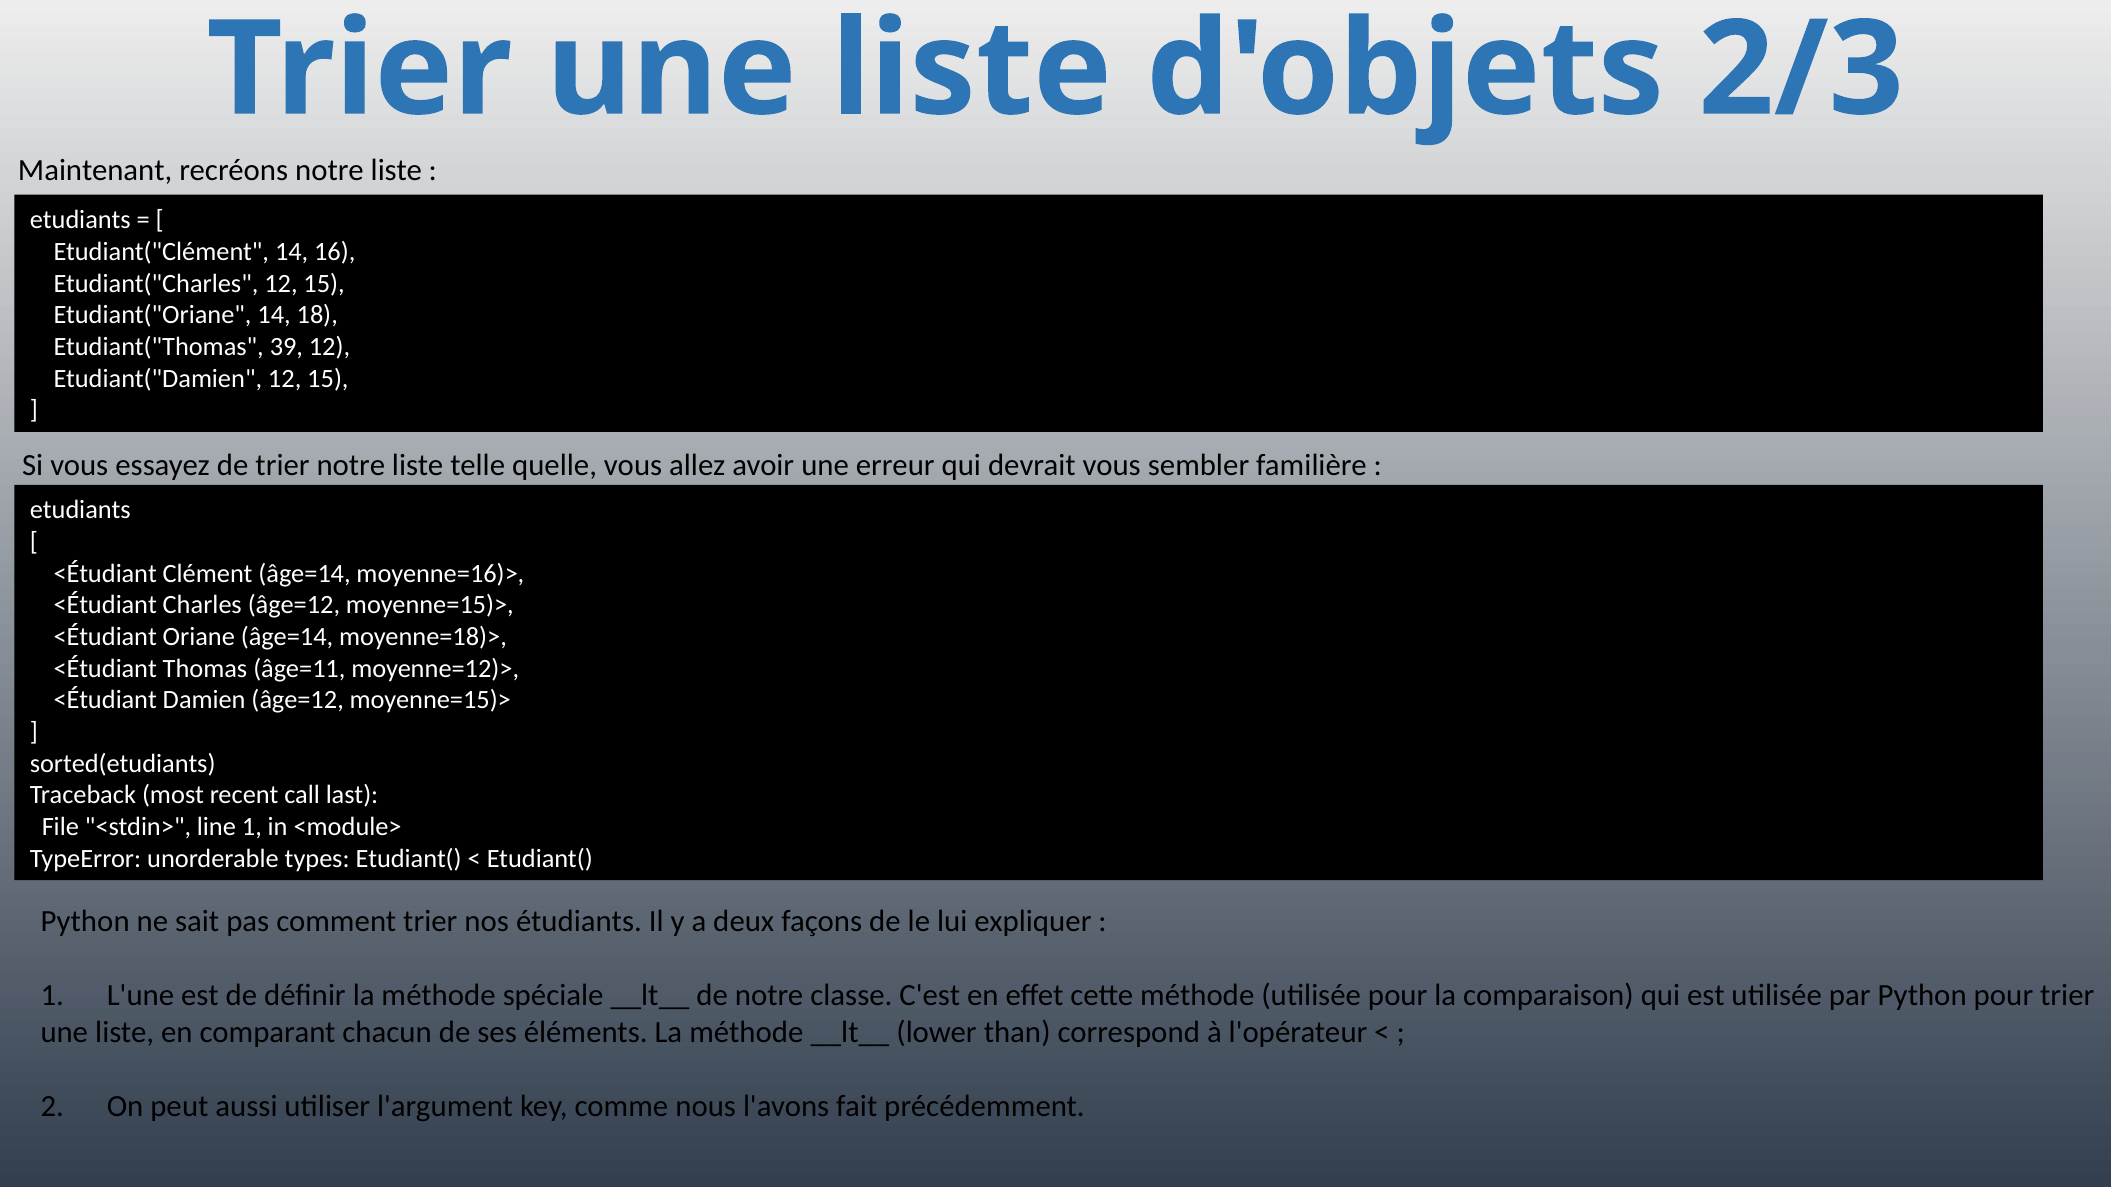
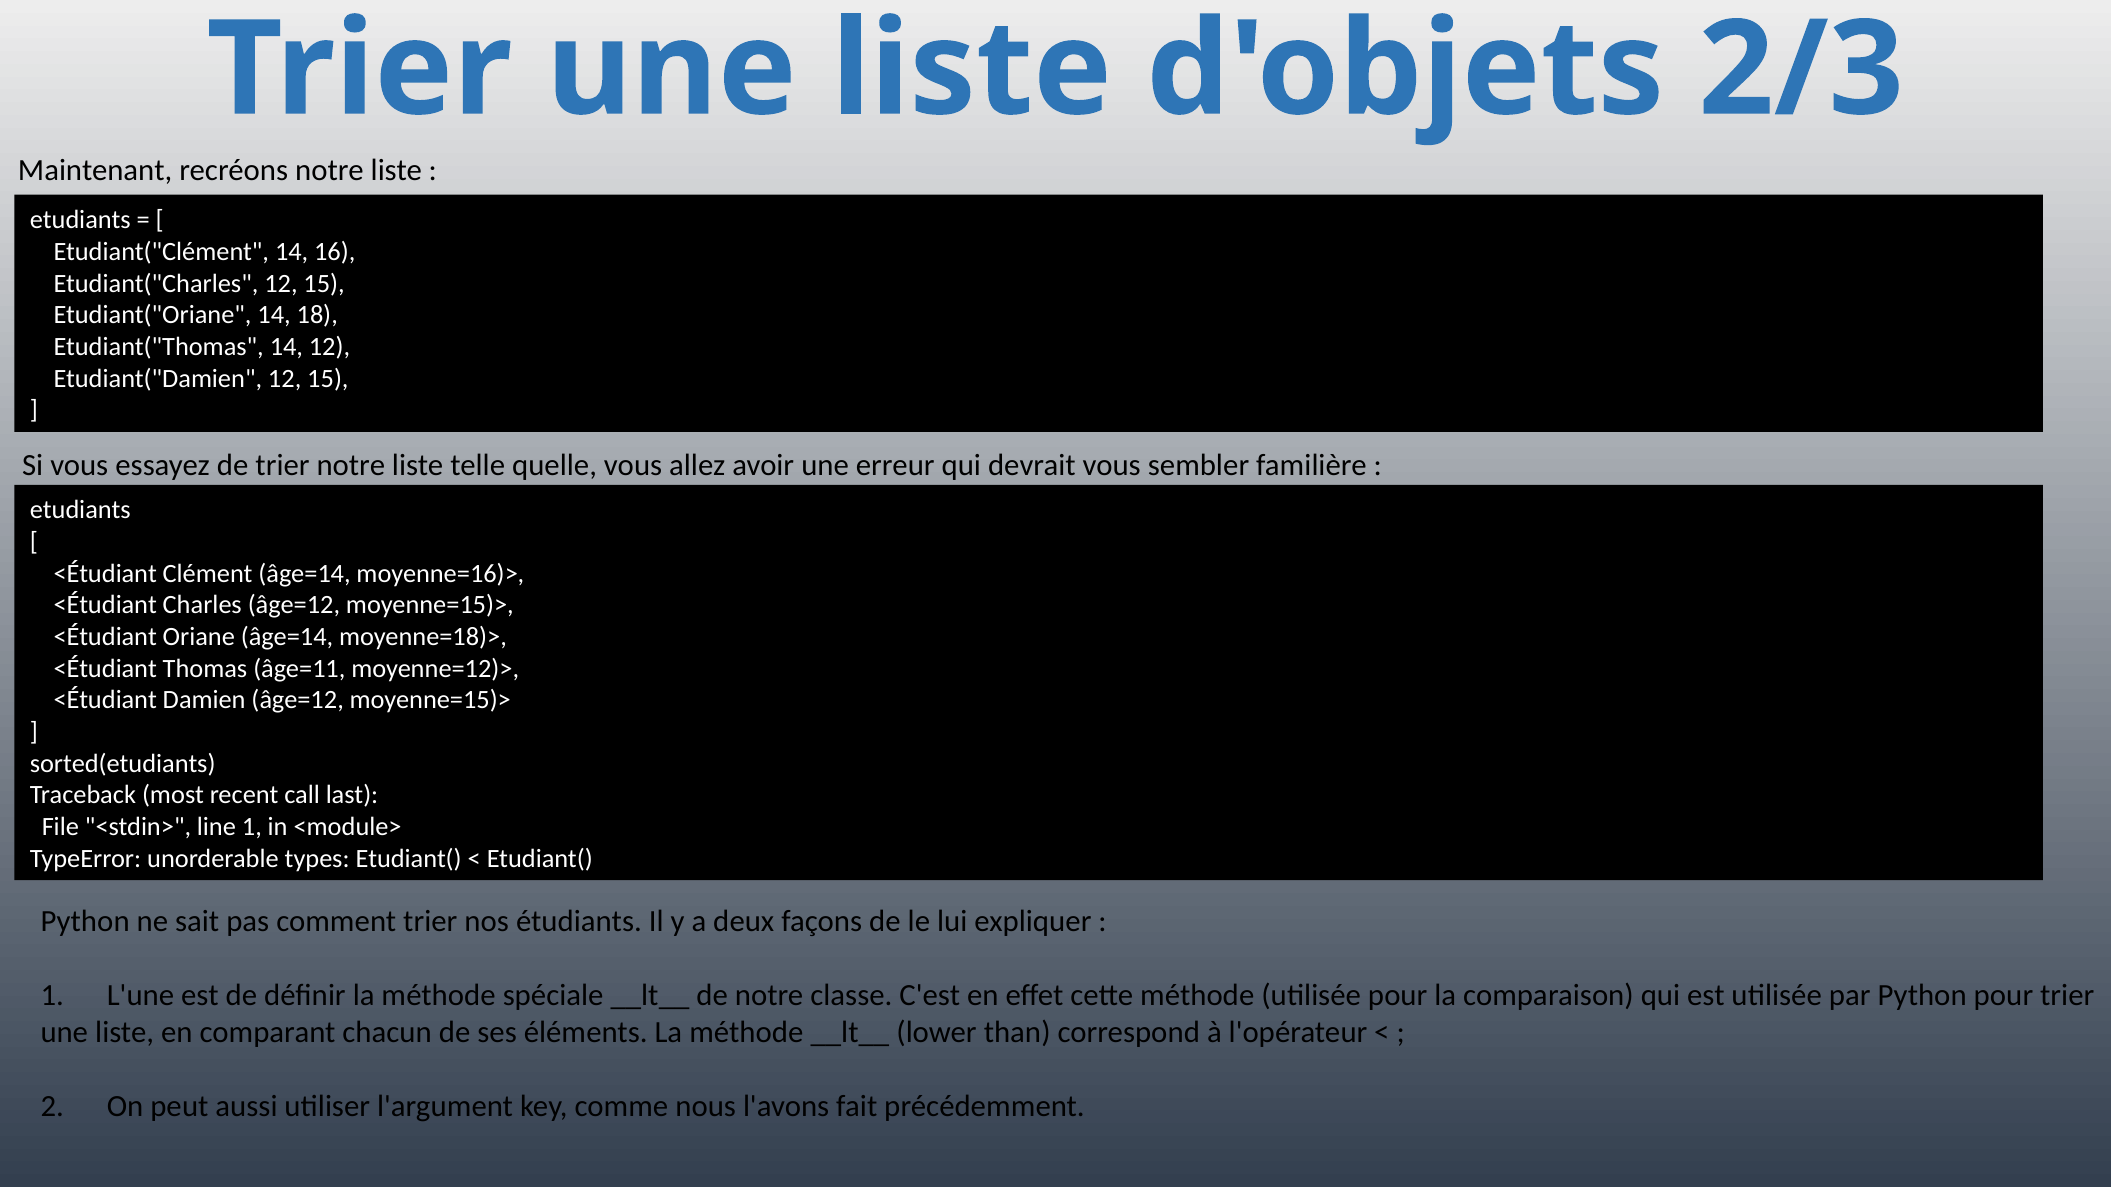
Etudiant("Thomas 39: 39 -> 14 (286, 347)
